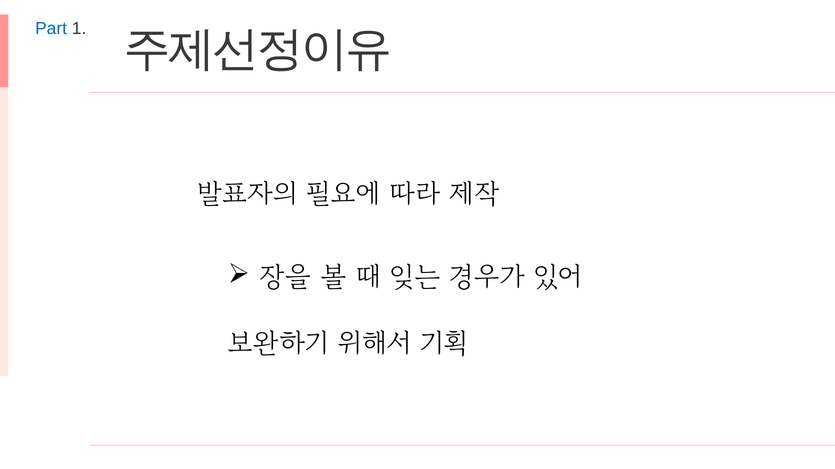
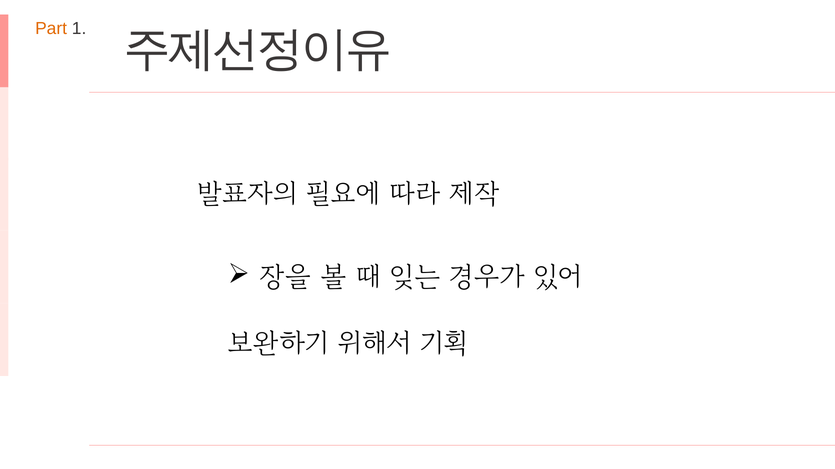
Part colour: blue -> orange (51, 29)
